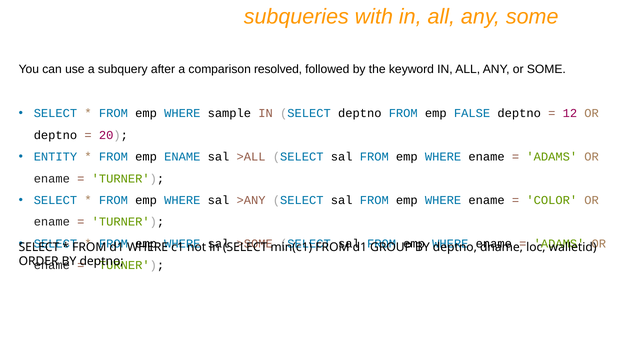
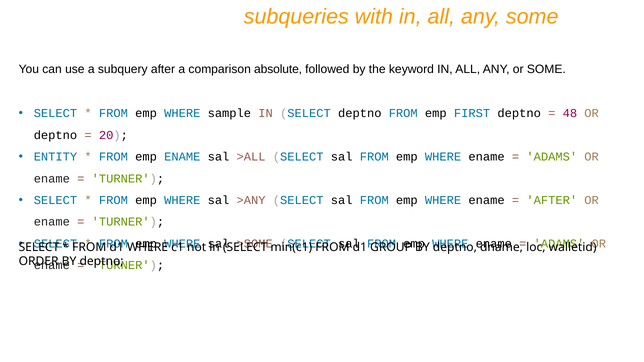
resolved: resolved -> absolute (278, 69)
FALSE: FALSE -> FIRST (472, 113)
12: 12 -> 48 (570, 113)
COLOR: COLOR -> AFTER (552, 200)
